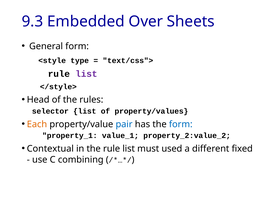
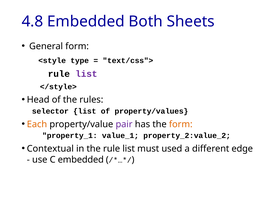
9.3: 9.3 -> 4.8 (32, 21)
Over: Over -> Both (146, 21)
pair colour: blue -> purple (124, 124)
form colour: blue -> orange (181, 124)
fixed: fixed -> edge (242, 149)
C combining: combining -> embedded (81, 160)
